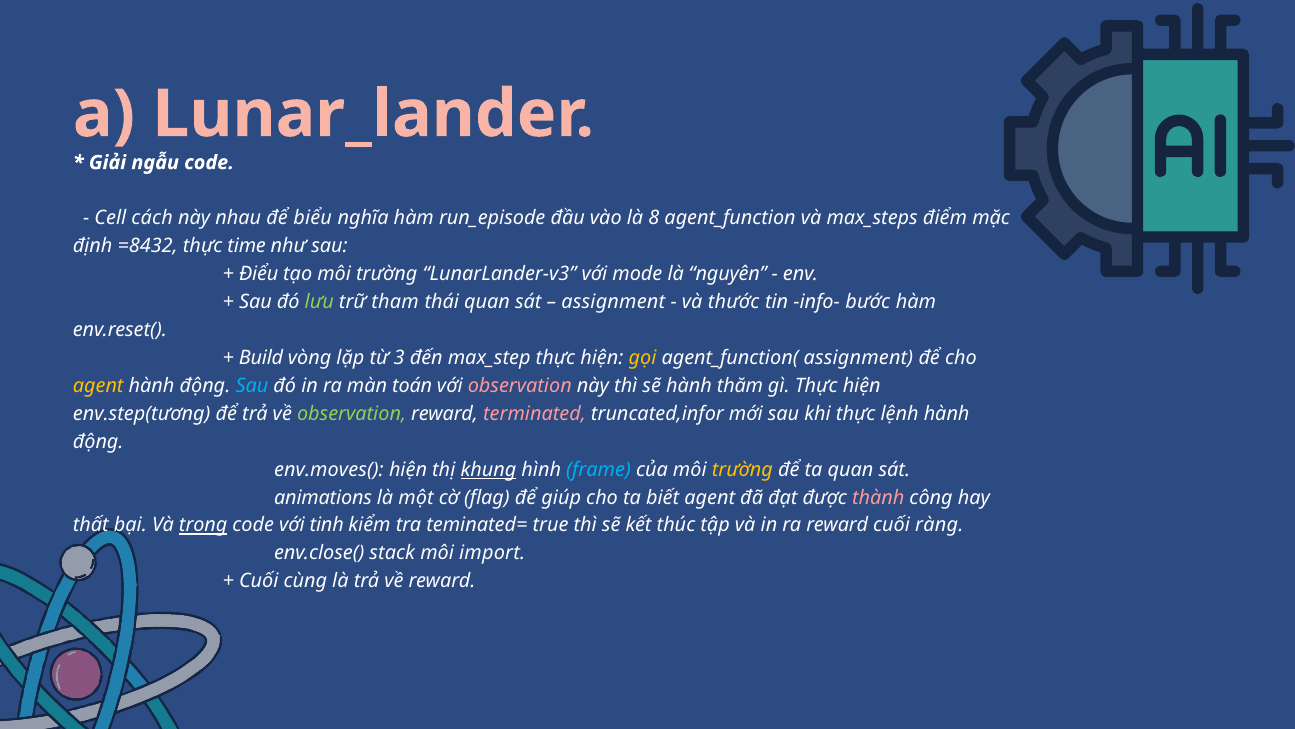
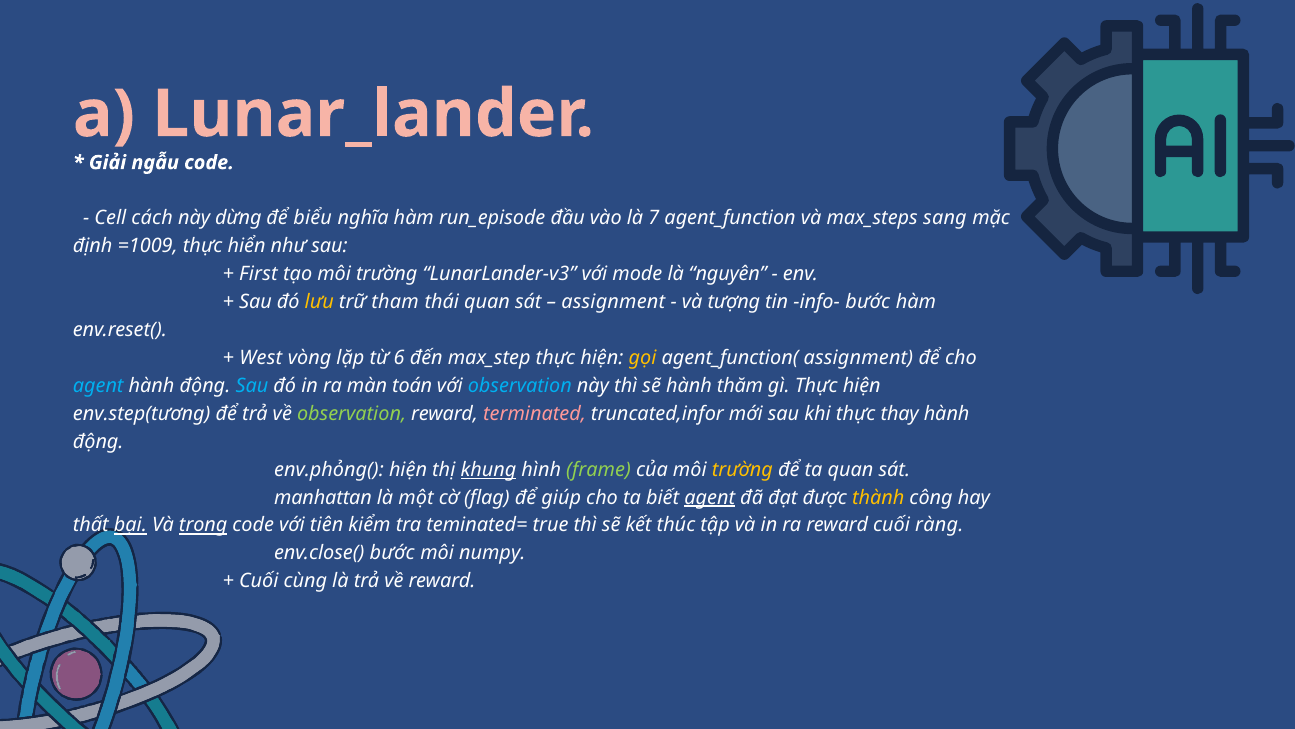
nhau: nhau -> dừng (238, 218)
8: 8 -> 7 (654, 218)
điểm: điểm -> sang (945, 218)
=8432: =8432 -> =1009 (148, 246)
time: time -> hiển (247, 246)
Điểu: Điểu -> First (258, 274)
lưu colour: light green -> yellow (319, 302)
thước: thước -> tượng (734, 302)
Build: Build -> West (261, 358)
3: 3 -> 6 (399, 358)
agent colour: yellow -> light blue (98, 386)
observation colour: pink -> light blue (520, 386)
lệnh: lệnh -> thay (900, 413)
env.moves(: env.moves( -> env.phỏng( (329, 469)
frame colour: light blue -> light green (599, 469)
animations: animations -> manhattan (323, 497)
agent underline: none -> present (710, 497)
thành colour: pink -> yellow (878, 497)
bại underline: none -> present (130, 525)
tinh: tinh -> tiên (327, 525)
env.close( stack: stack -> bước (392, 553)
import: import -> numpy (492, 553)
